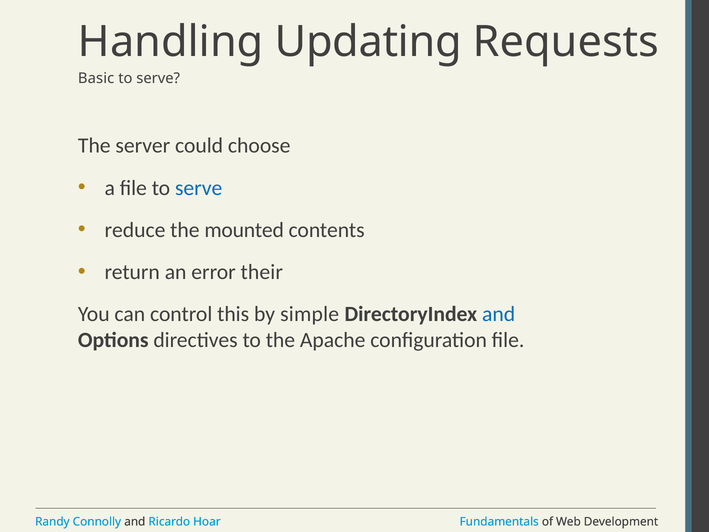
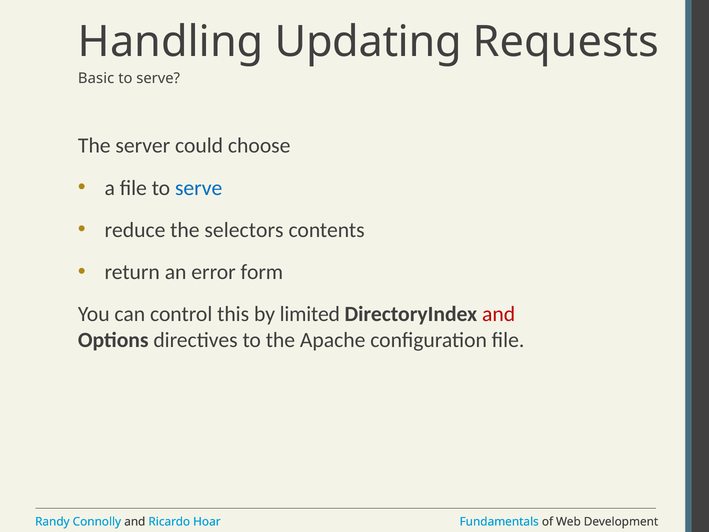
mounted: mounted -> selectors (244, 230)
their: their -> form (262, 272)
simple: simple -> limited (310, 314)
and colour: blue -> red (499, 314)
